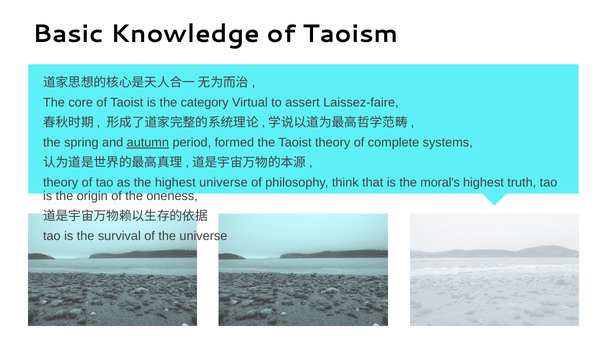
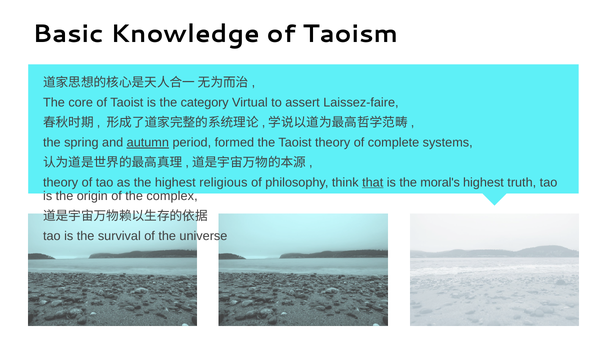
highest universe: universe -> religious (223, 183)
that underline: none -> present (373, 183)
oneness: oneness -> complex (172, 196)
